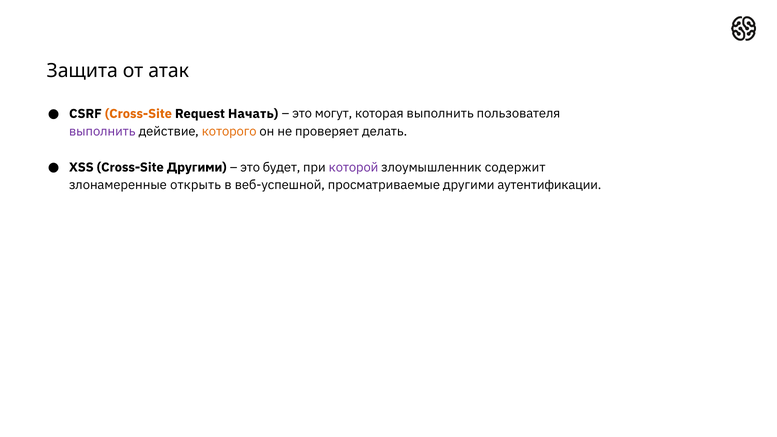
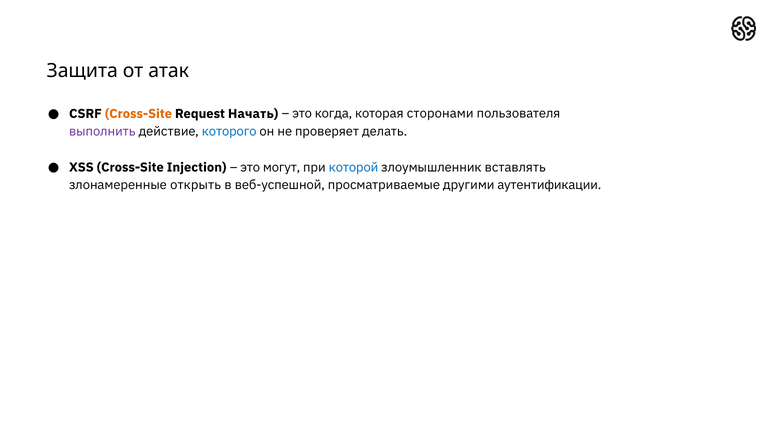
могут: могут -> когда (334, 114)
которая выполнить: выполнить -> сторонами (440, 114)
которого colour: orange -> blue (229, 132)
Cross-Site Другими: Другими -> Injection (197, 167)
будет: будет -> могут (282, 167)
которой colour: purple -> blue (354, 167)
содержит: содержит -> вставлять (515, 167)
